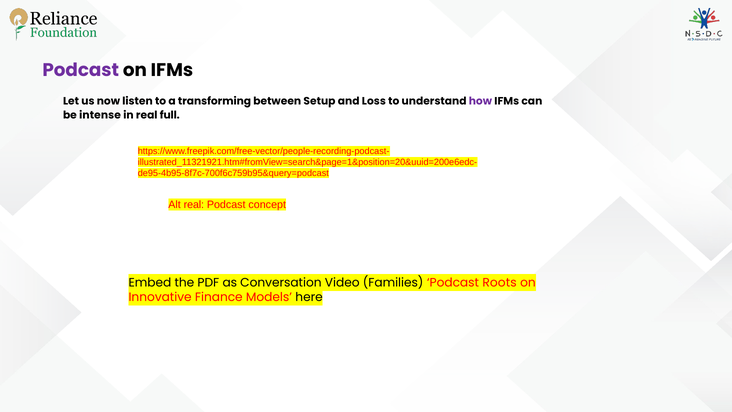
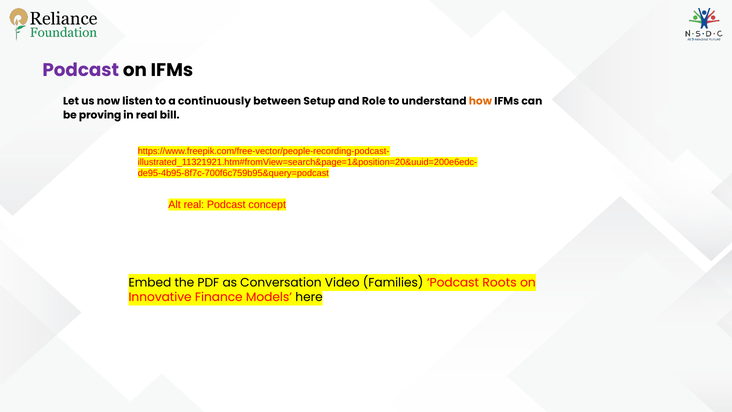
transforming: transforming -> continuously (214, 101)
Loss: Loss -> Role (374, 101)
how colour: purple -> orange (480, 101)
intense: intense -> proving (100, 115)
full: full -> bill (170, 115)
